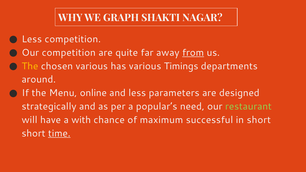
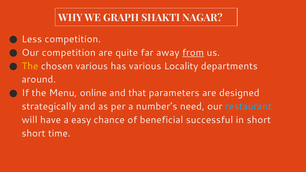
Timings: Timings -> Locality (181, 66)
and less: less -> that (137, 93)
popular’s: popular’s -> number’s (157, 107)
restaurant colour: light green -> light blue (248, 107)
with: with -> easy (81, 120)
maximum: maximum -> beneficial (162, 120)
time underline: present -> none (59, 133)
